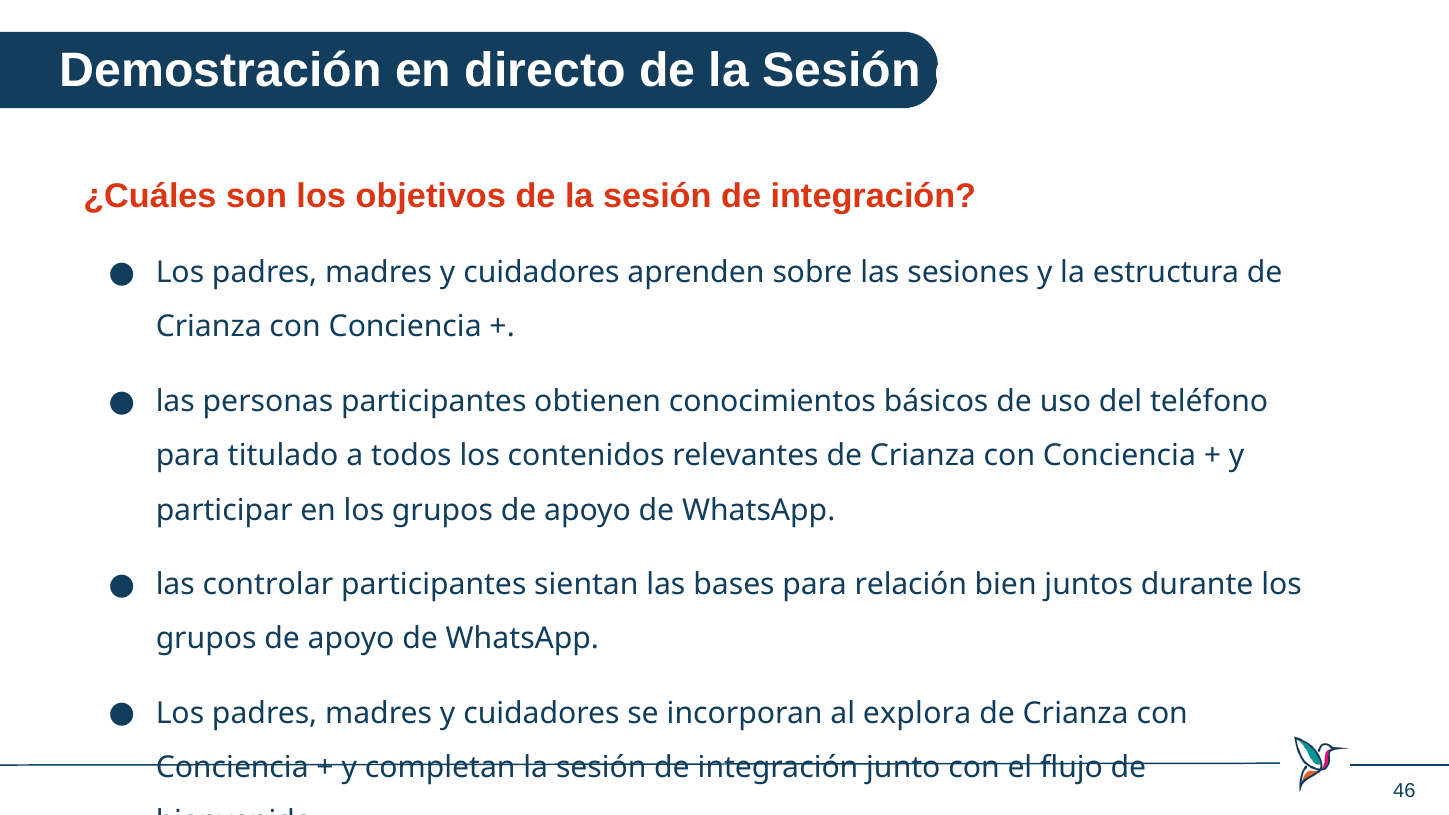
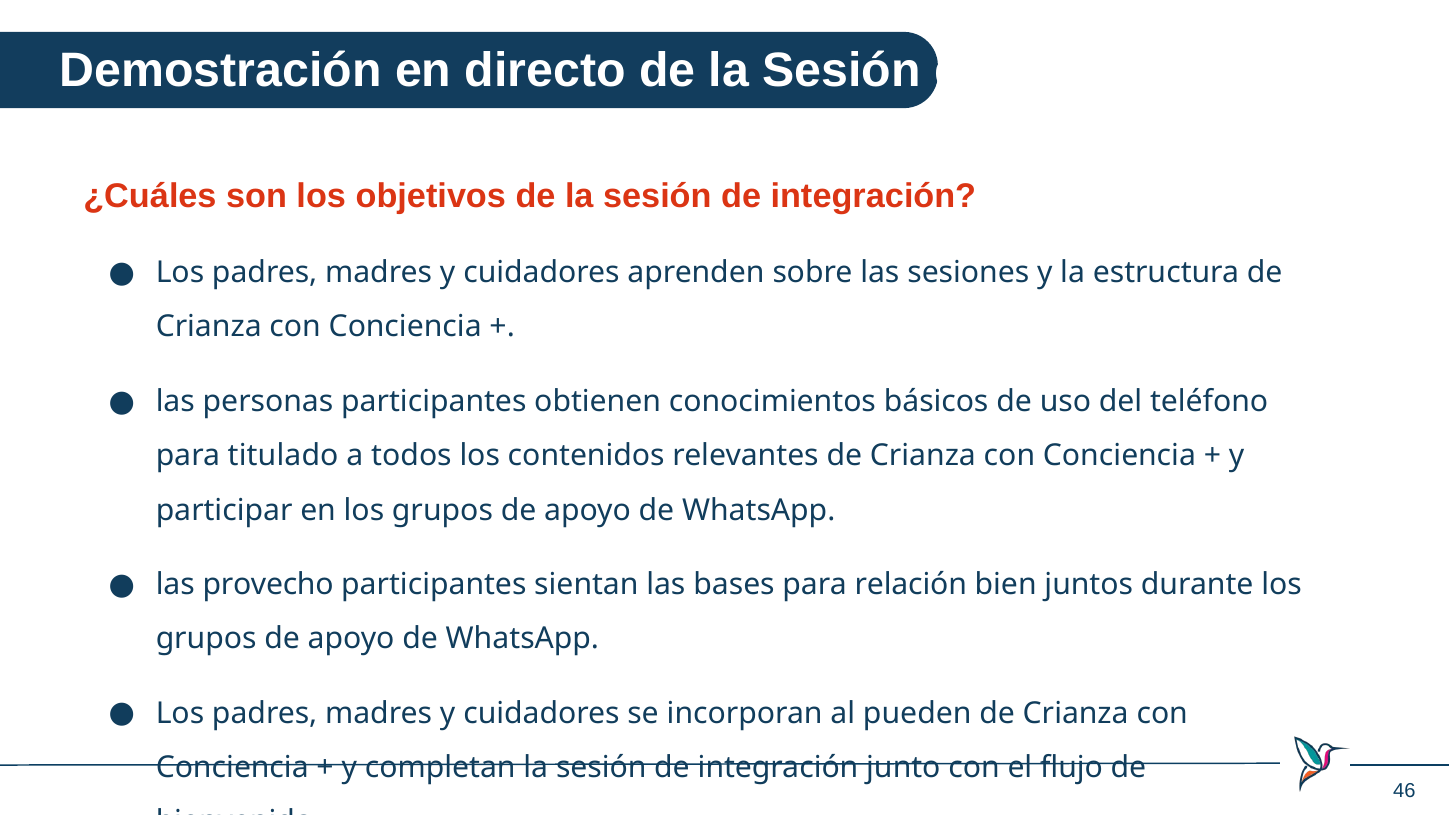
controlar: controlar -> provecho (268, 585)
explora: explora -> pueden (917, 713)
